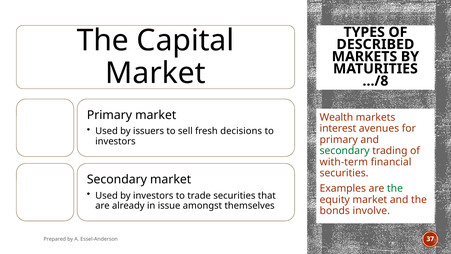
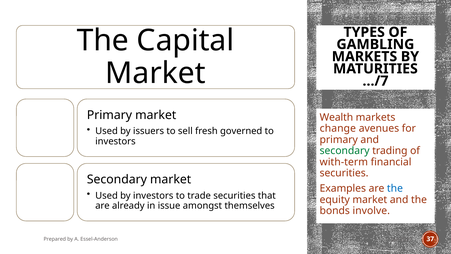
DESCRIBED: DESCRIBED -> GAMBLING (375, 44)
…/8: …/8 -> …/7 (375, 81)
interest: interest -> change (338, 128)
decisions: decisions -> governed (241, 131)
the colour: green -> blue (395, 188)
